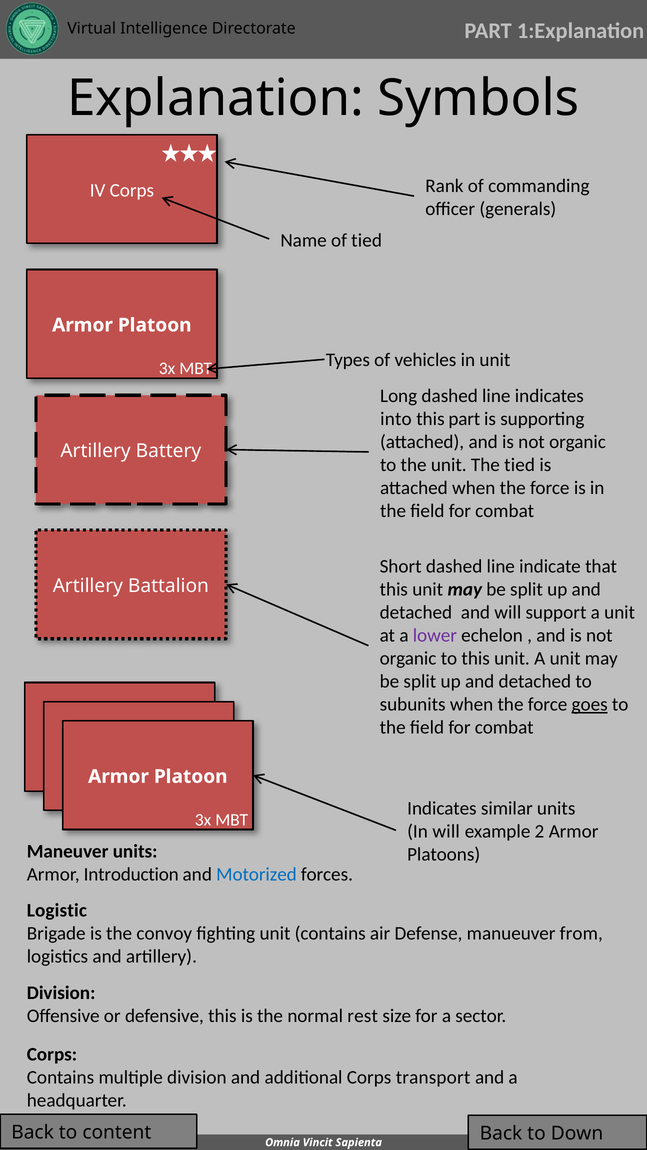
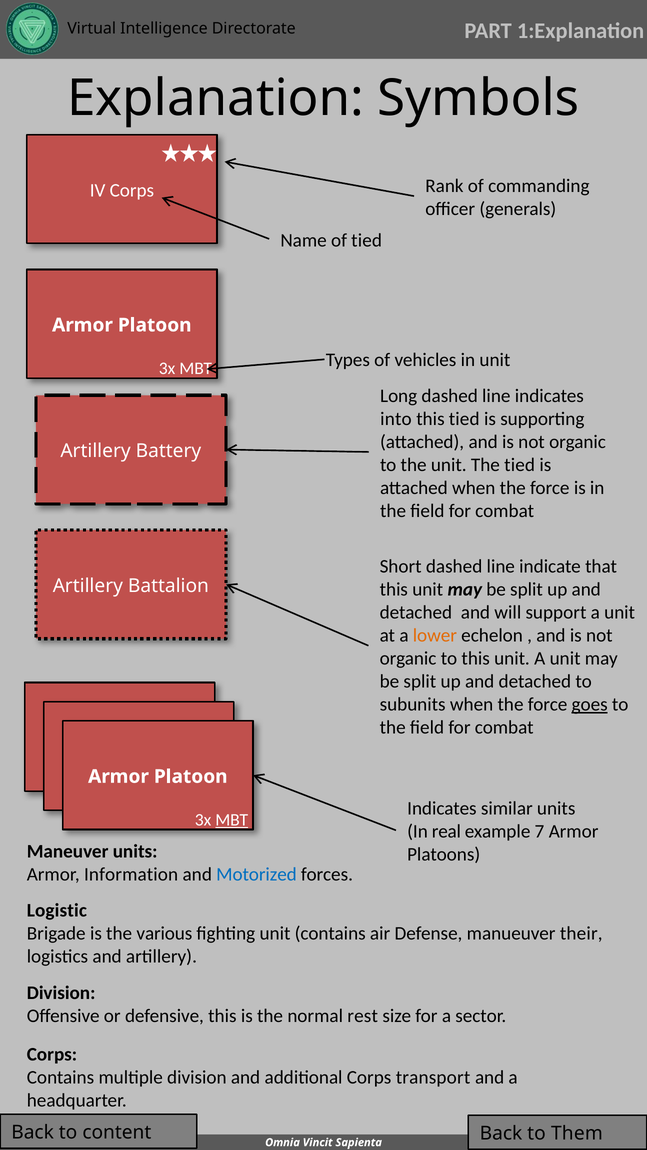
this part: part -> tied (464, 419)
lower colour: purple -> orange (435, 636)
MBT underline: none -> present (232, 820)
In will: will -> real (446, 832)
2: 2 -> 7 (539, 832)
Introduction: Introduction -> Information (131, 874)
convoy: convoy -> various (164, 934)
from: from -> their (581, 934)
Down: Down -> Them (577, 1134)
